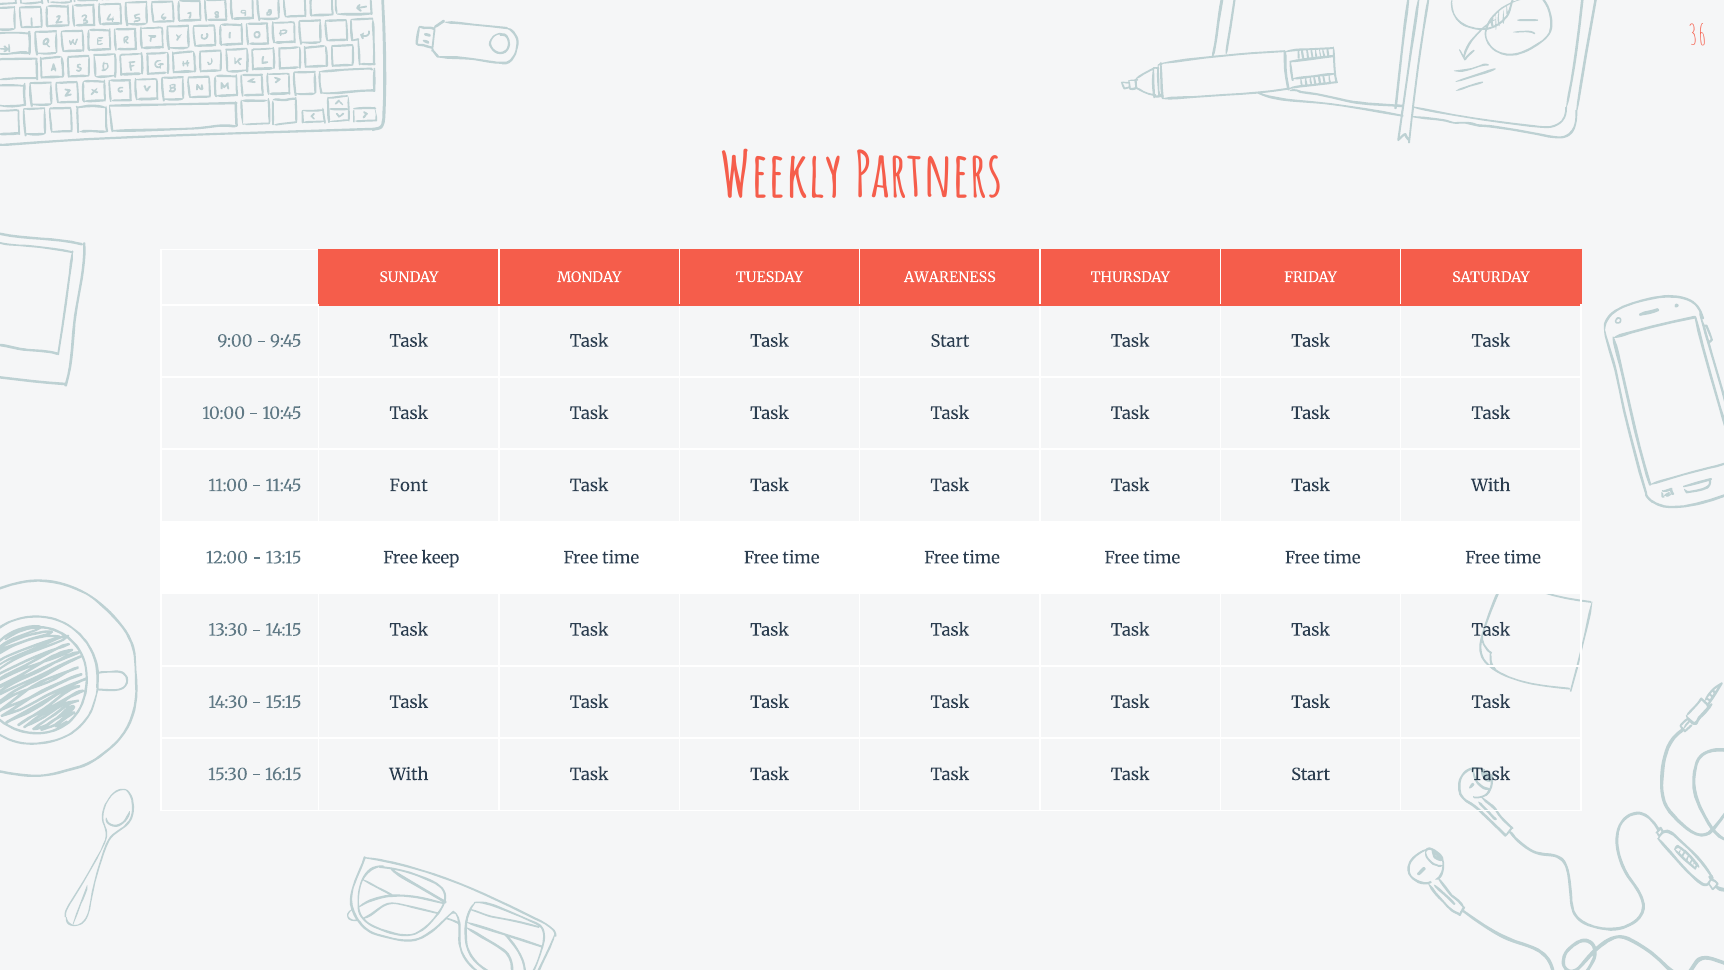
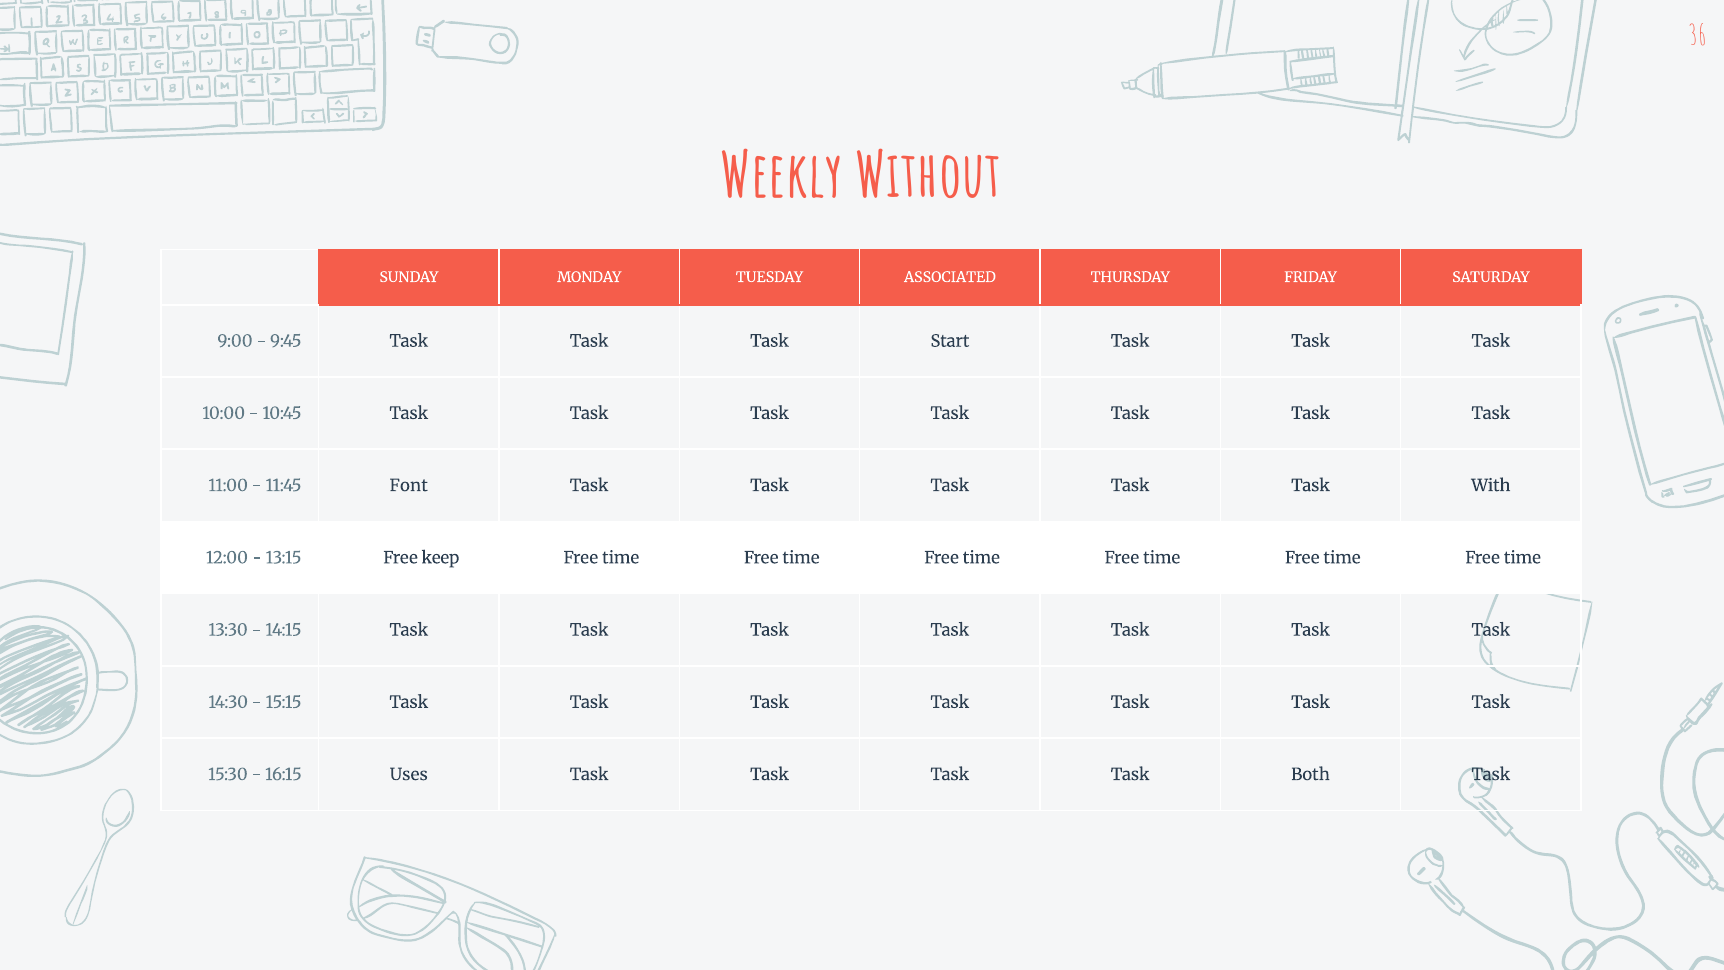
Partners: Partners -> Without (928, 177)
AWARENESS: AWARENESS -> ASSOCIATED (950, 277)
16:15 With: With -> Uses (409, 774)
Start: Start -> Both (1310, 774)
